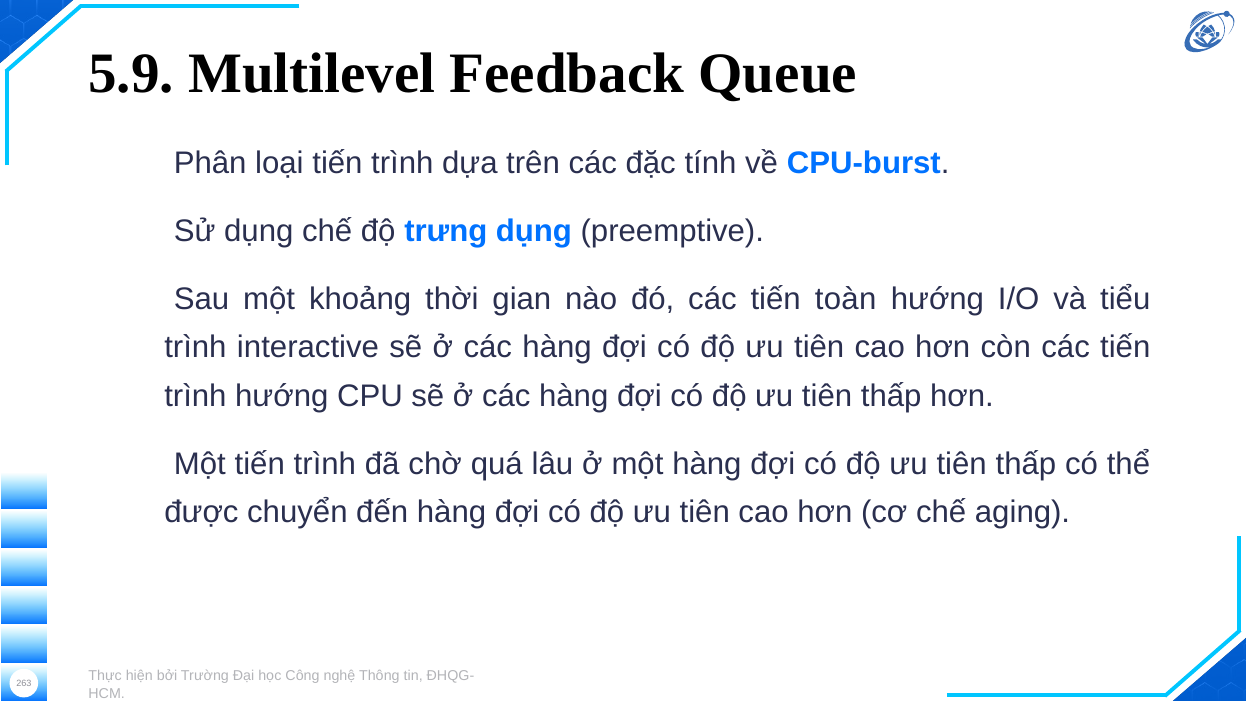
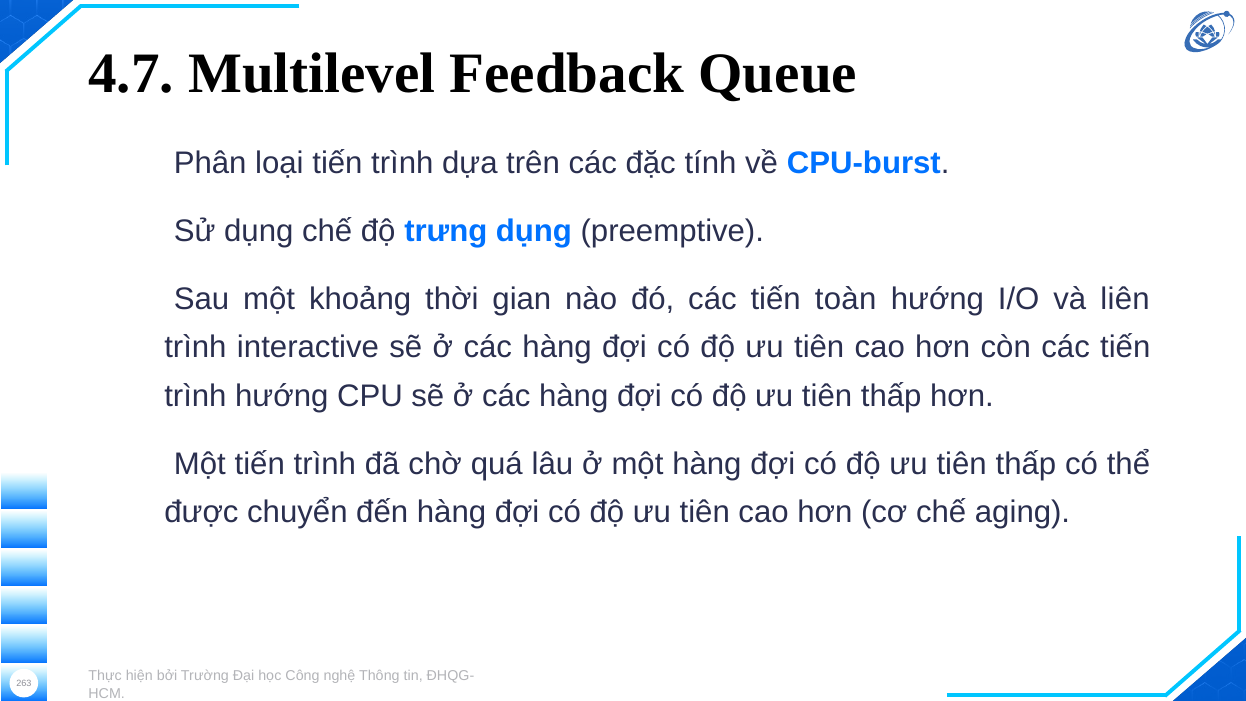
5.9: 5.9 -> 4.7 (131, 74)
tiểu: tiểu -> liên (1125, 299)
